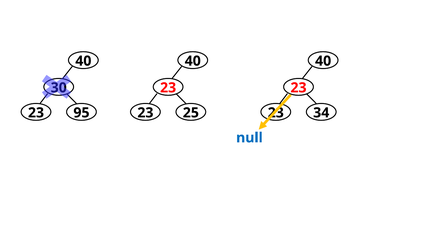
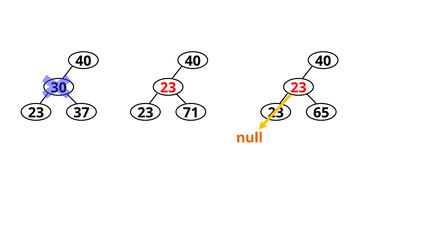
95: 95 -> 37 (81, 113)
25: 25 -> 71 (191, 113)
34: 34 -> 65 (321, 113)
null colour: blue -> orange (249, 138)
